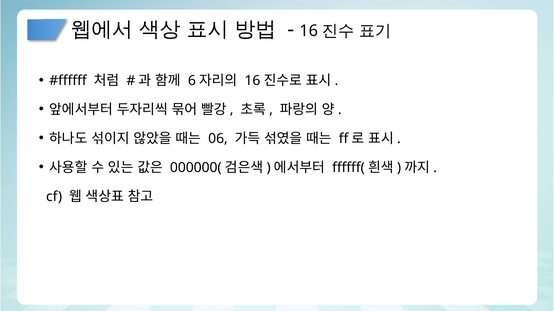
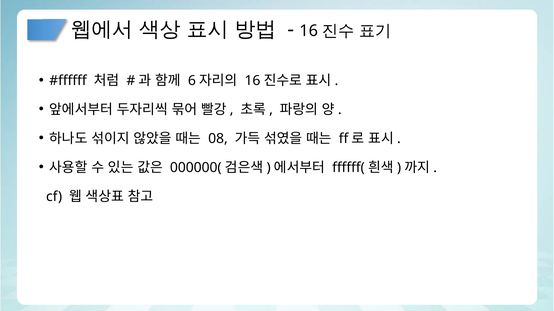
06: 06 -> 08 (218, 139)
